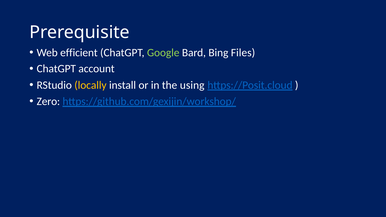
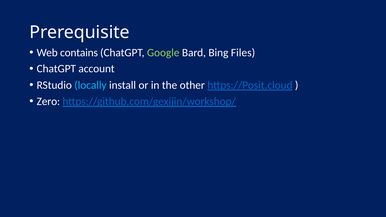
efficient: efficient -> contains (79, 53)
locally colour: yellow -> light blue (90, 85)
using: using -> other (192, 85)
